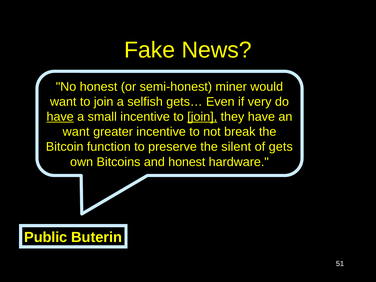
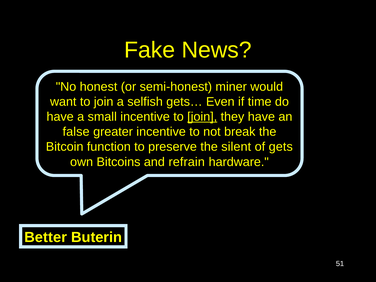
very: very -> time (260, 102)
have underline: present -> none (60, 117)
want: want -> false (76, 132)
and honest: honest -> refrain (187, 162)
Public: Public -> Better (46, 237)
